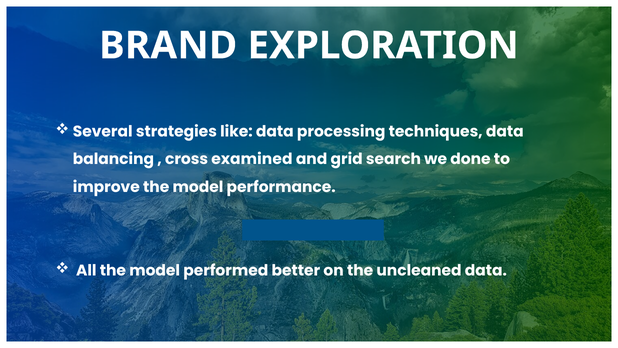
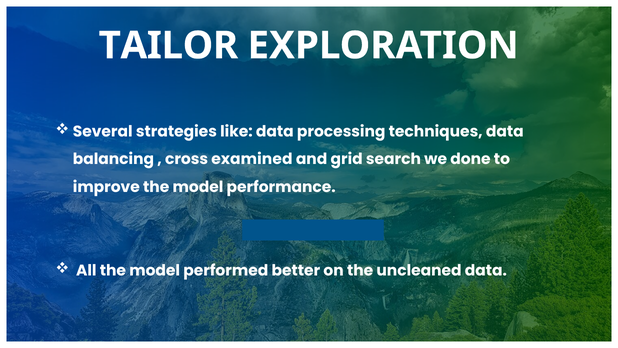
BRAND: BRAND -> TAILOR (168, 46)
